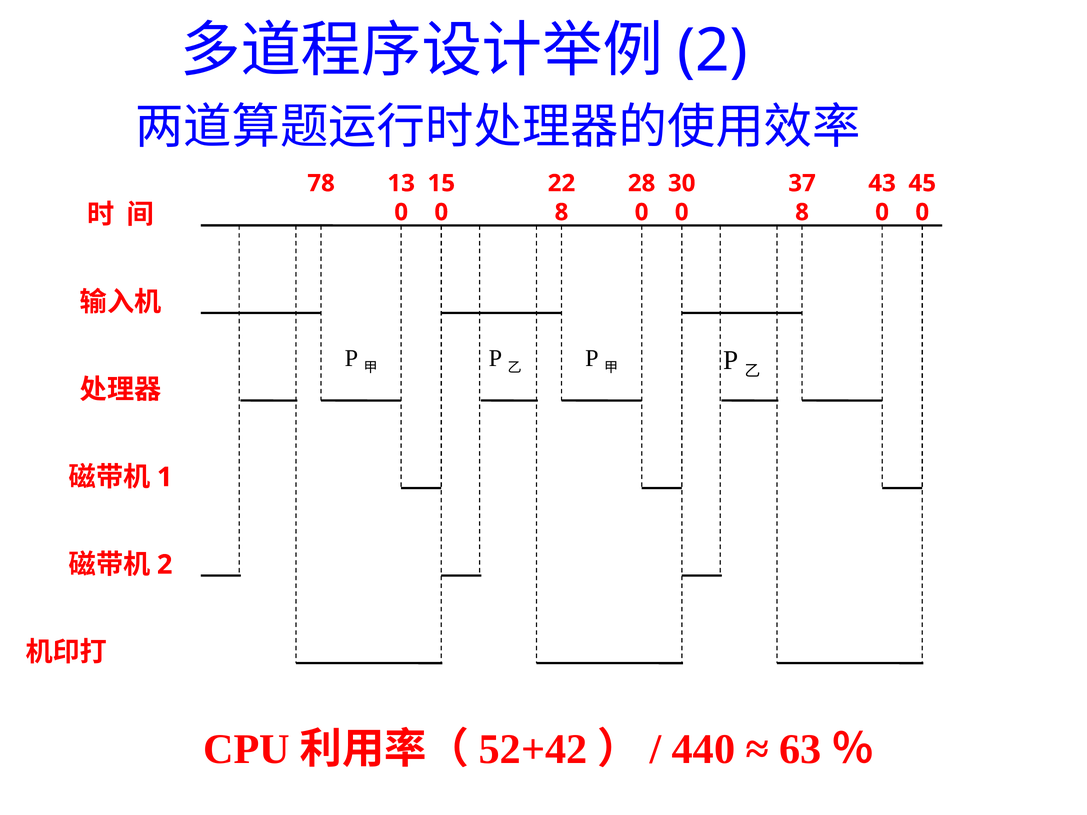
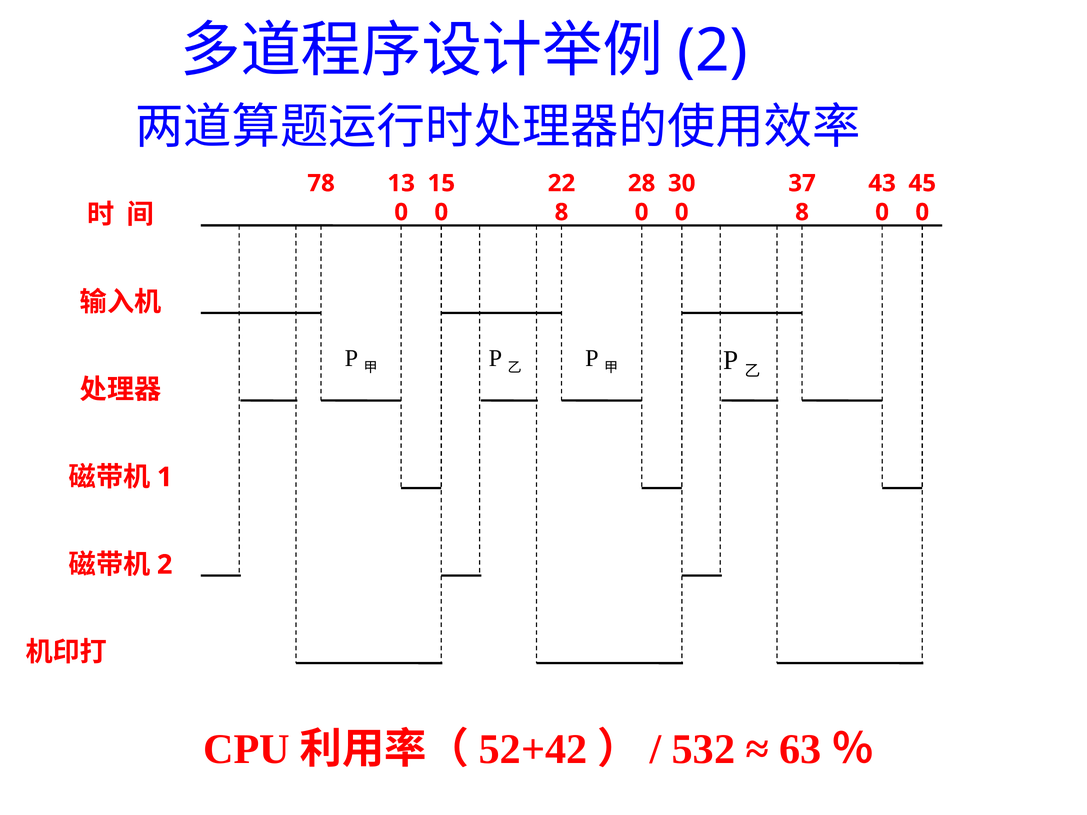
440: 440 -> 532 (704, 749)
